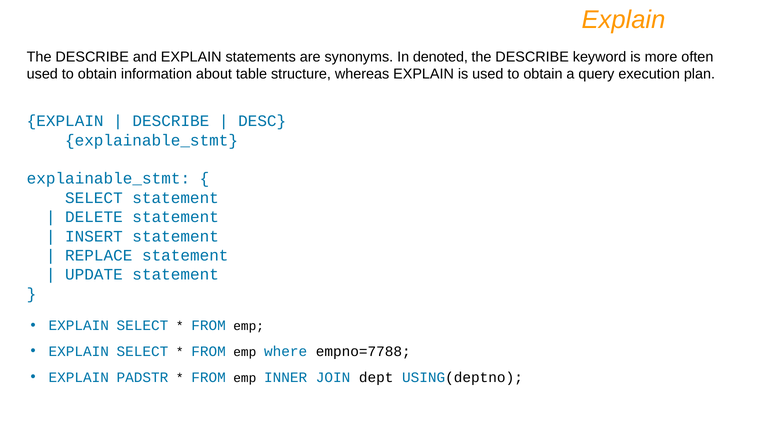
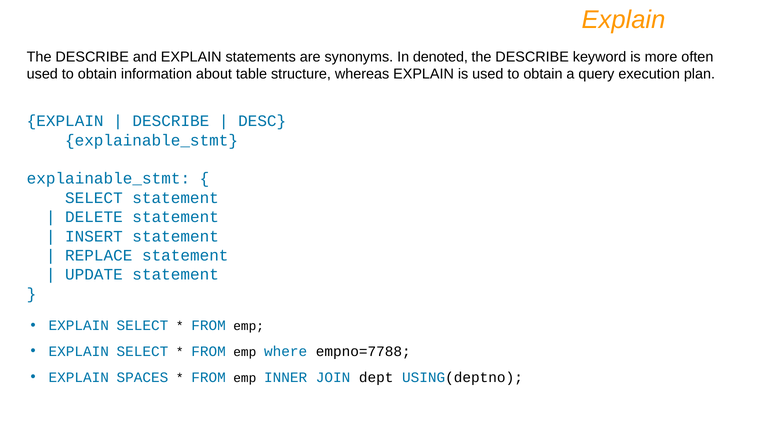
PADSTR: PADSTR -> SPACES (142, 377)
